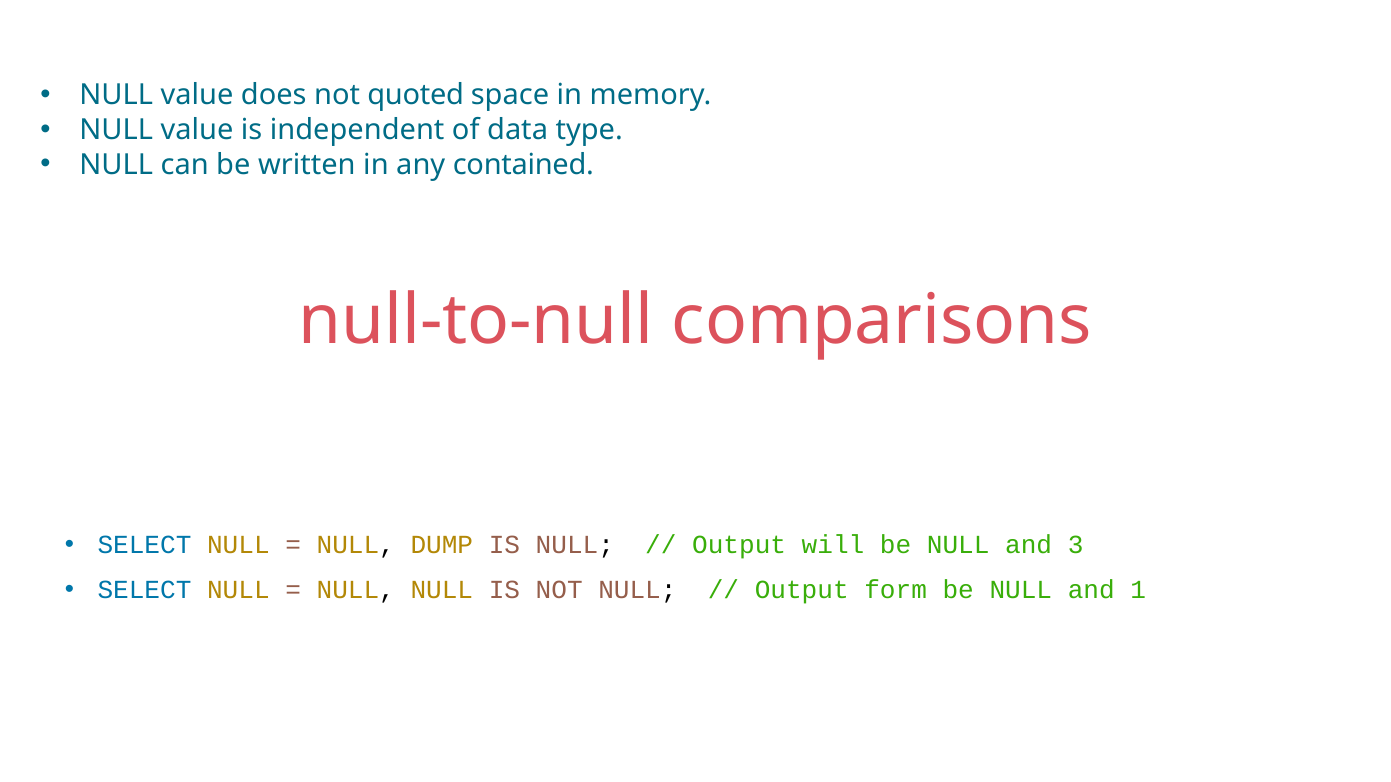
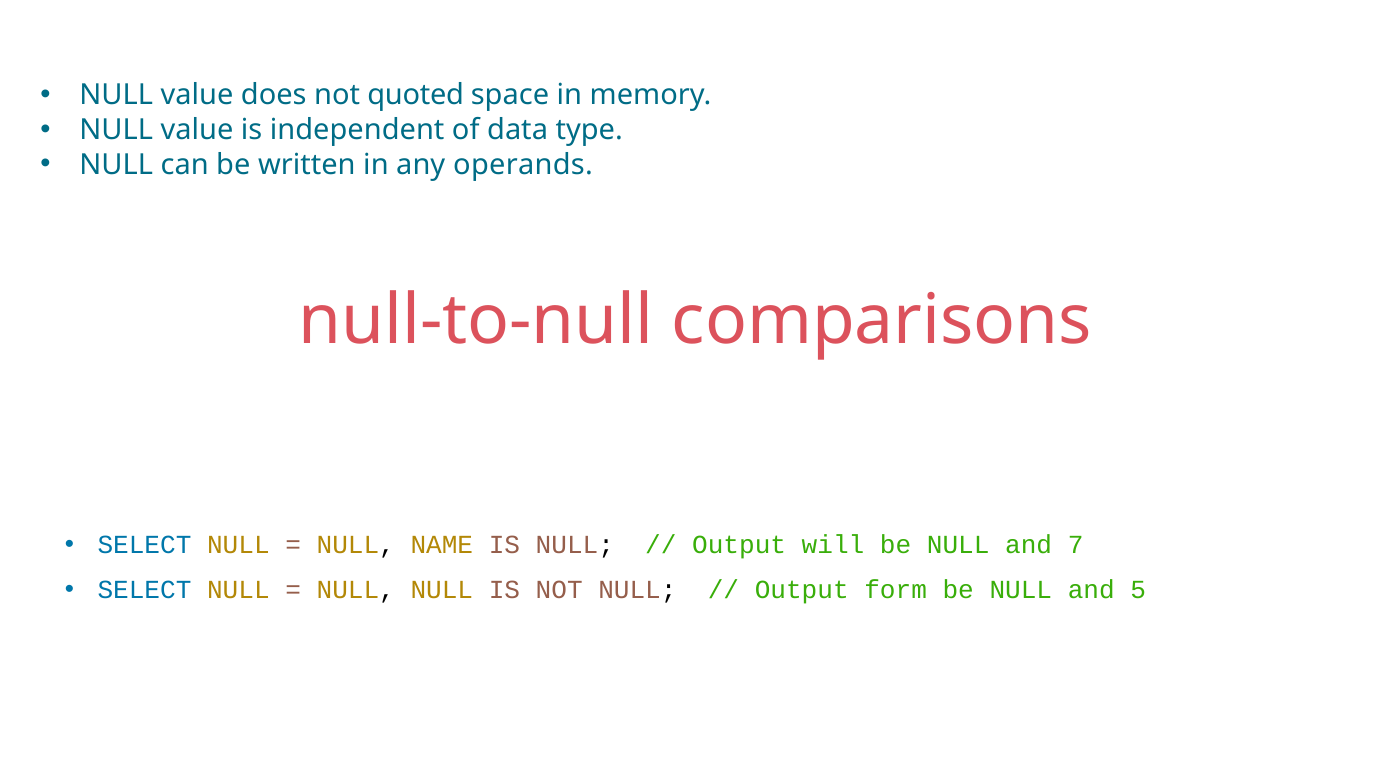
contained: contained -> operands (523, 165)
DUMP: DUMP -> NAME (442, 545)
3: 3 -> 7 (1076, 545)
1: 1 -> 5 (1138, 590)
